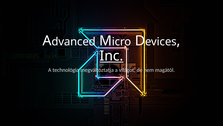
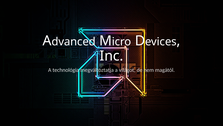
Inc underline: present -> none (111, 56)
